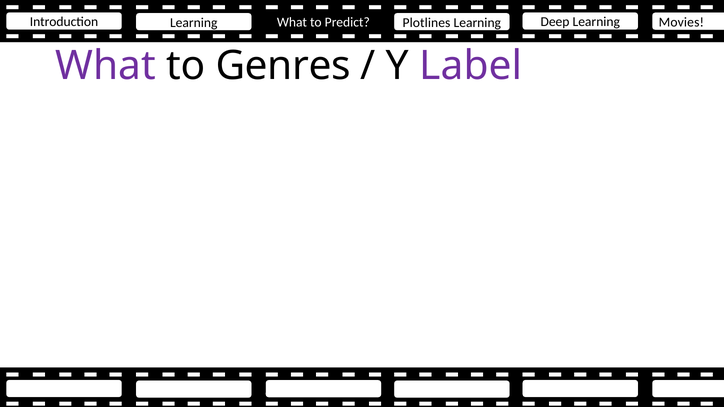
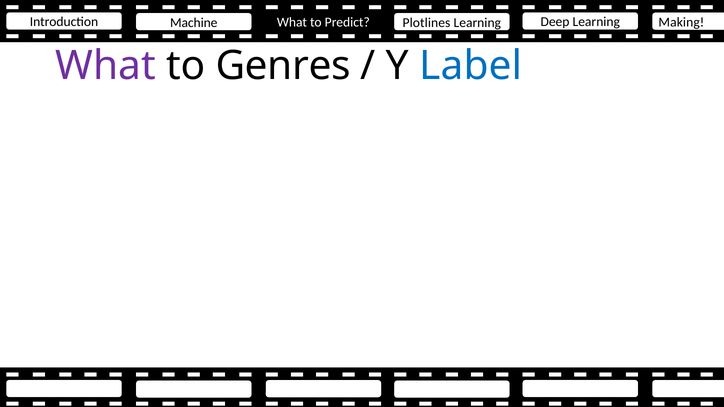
Introduction Learning: Learning -> Machine (194, 23)
Movies: Movies -> Making (681, 22)
Label colour: purple -> blue (471, 66)
